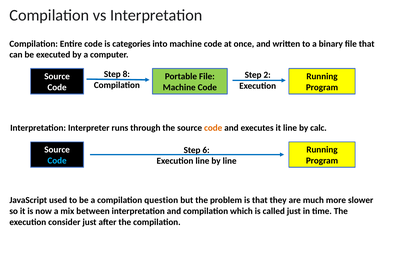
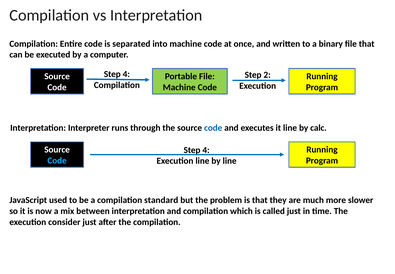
categories: categories -> separated (131, 44)
8: 8 -> 4 (126, 74)
code colour: orange -> blue (213, 128)
6: 6 -> 4 (206, 150)
question: question -> standard (161, 200)
